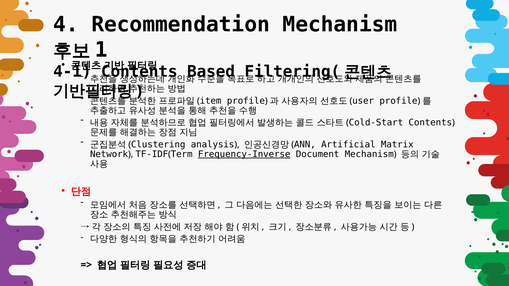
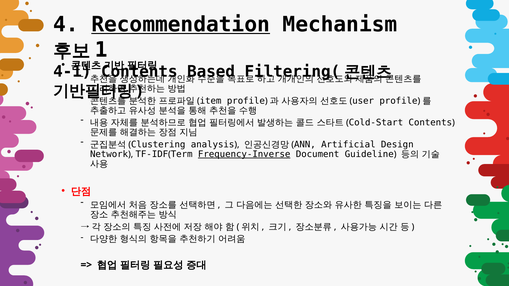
Recommendation underline: none -> present (181, 24)
Matrix: Matrix -> Design (397, 145)
Document Mechanism: Mechanism -> Guideline (369, 154)
